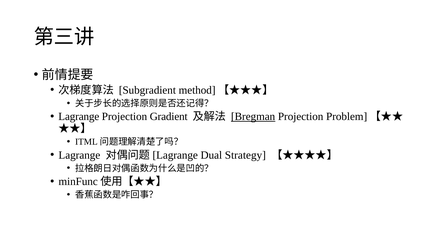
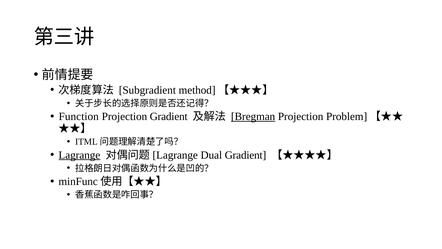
Lagrange: Lagrange -> Function (79, 116)
Lagrange underline: none -> present (79, 155)
Dual Strategy: Strategy -> Gradient (245, 155)
